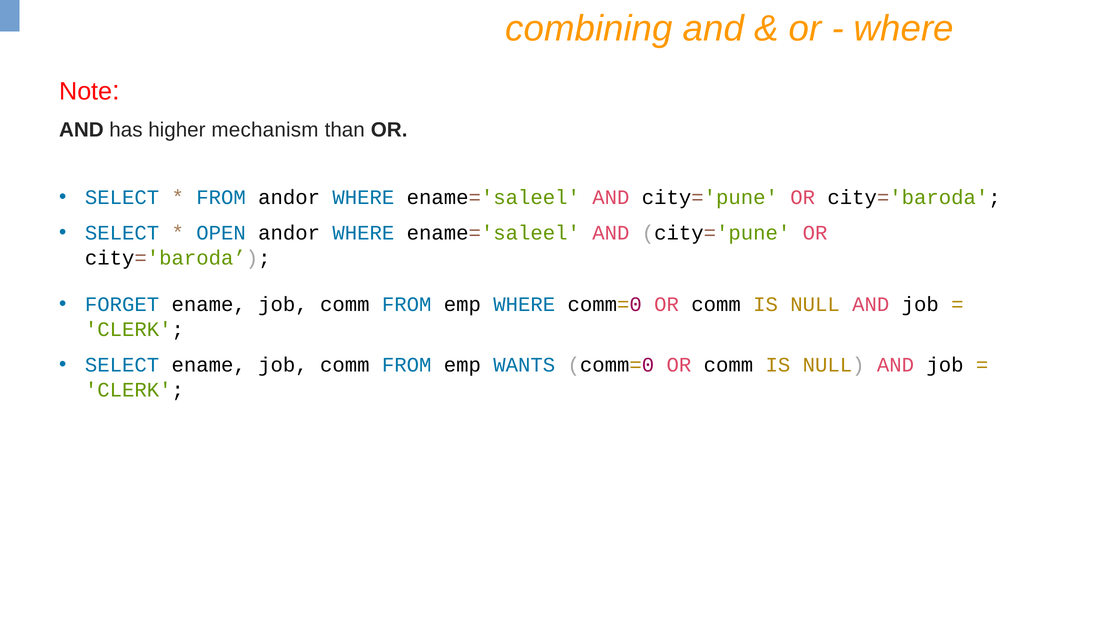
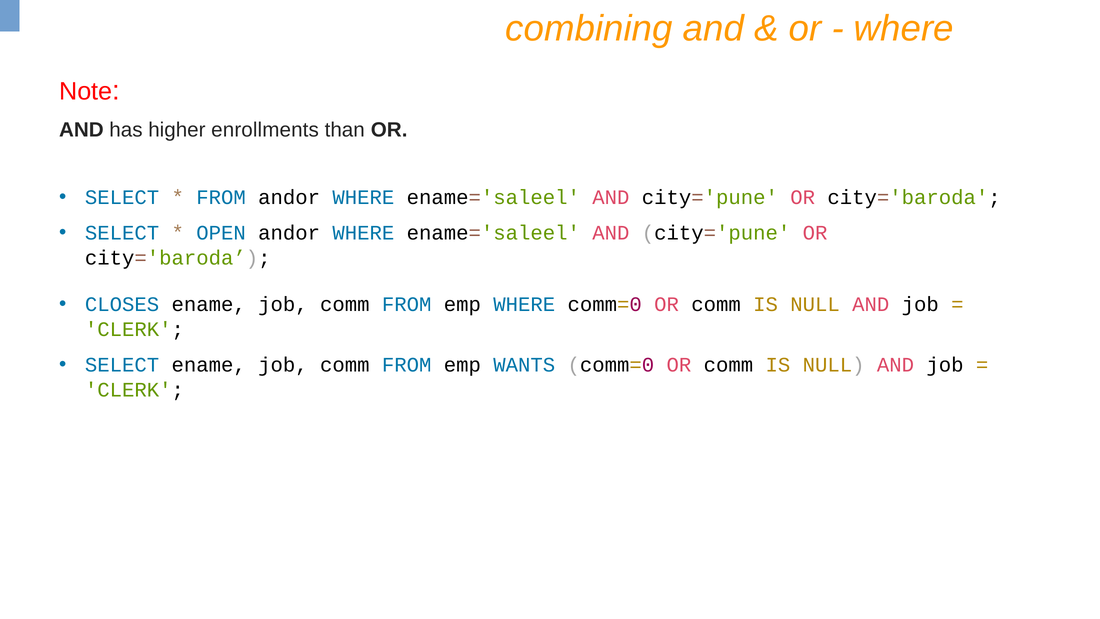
mechanism: mechanism -> enrollments (265, 130)
FORGET: FORGET -> CLOSES (122, 304)
